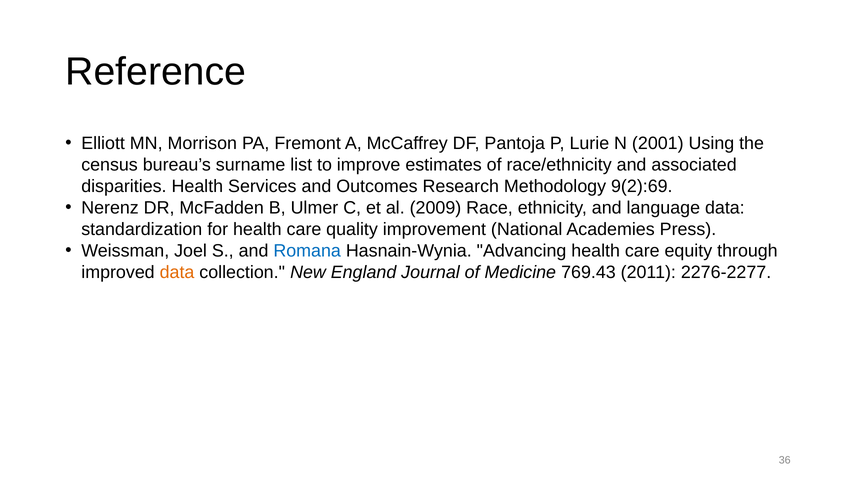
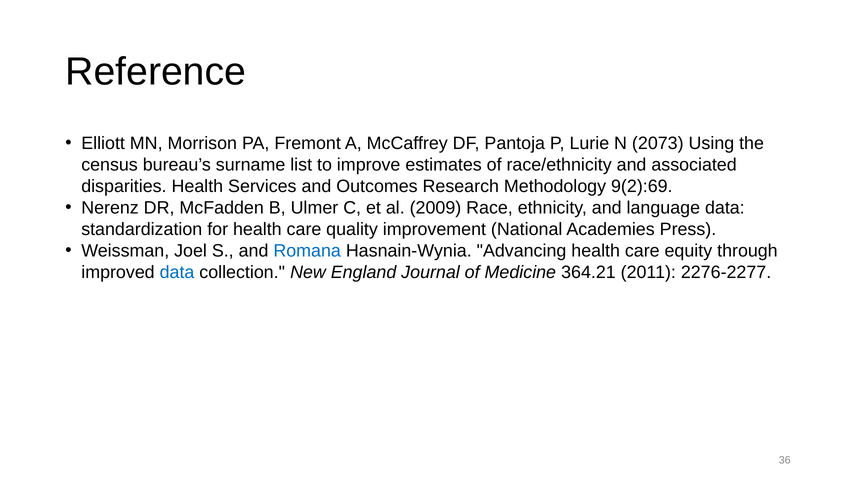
2001: 2001 -> 2073 (658, 143)
data colour: orange -> blue (177, 272)
769.43: 769.43 -> 364.21 (588, 272)
